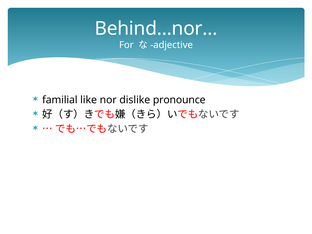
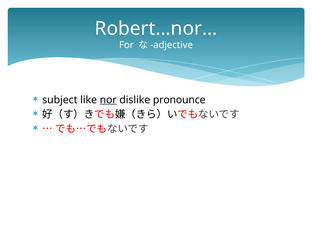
Behind…nor…: Behind…nor… -> Robert…nor… (156, 29)
familial: familial -> subject (60, 100)
nor underline: none -> present (108, 100)
